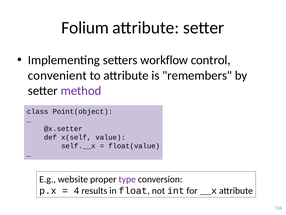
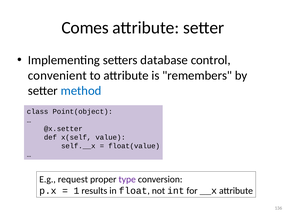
Folium: Folium -> Comes (85, 28)
workflow: workflow -> database (164, 60)
method colour: purple -> blue (81, 91)
website: website -> request (73, 179)
4: 4 -> 1 (76, 190)
